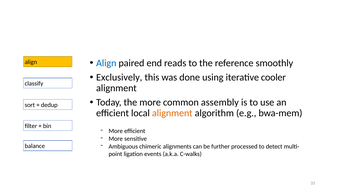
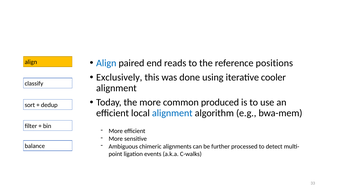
smoothly: smoothly -> positions (274, 63)
assembly: assembly -> produced (220, 102)
alignment colour: orange -> blue (172, 113)
